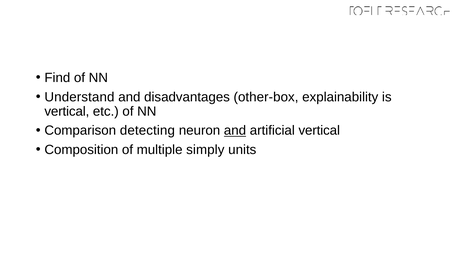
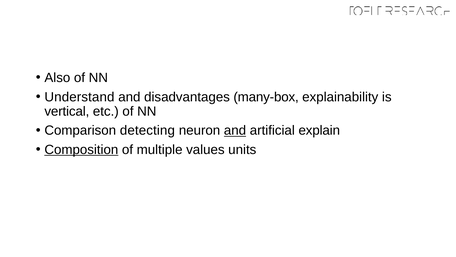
Find: Find -> Also (57, 78)
other-box: other-box -> many-box (266, 97)
artificial vertical: vertical -> explain (319, 130)
Composition underline: none -> present (81, 149)
simply: simply -> values (205, 149)
